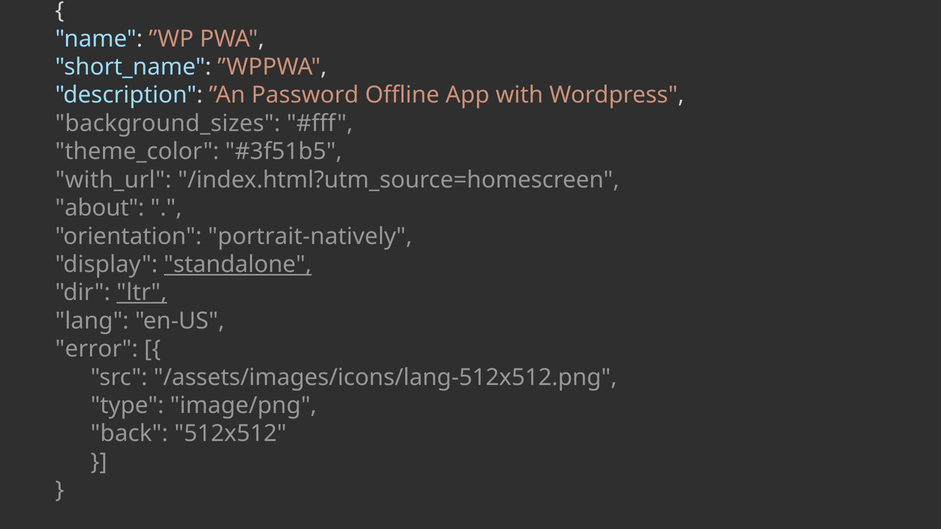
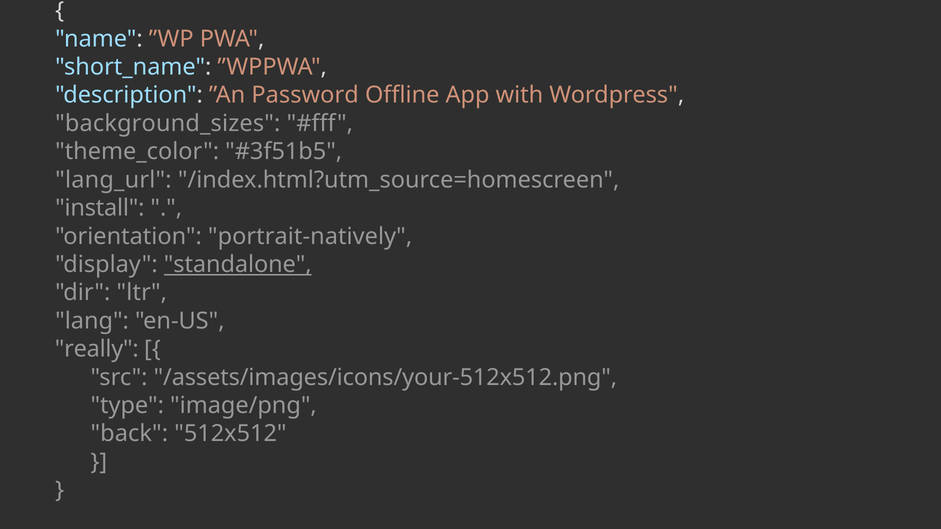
with_url: with_url -> lang_url (113, 180)
about: about -> install (100, 208)
ltr underline: present -> none (142, 293)
error: error -> really (97, 349)
/assets/images/icons/lang-512x512.png: /assets/images/icons/lang-512x512.png -> /assets/images/icons/your-512x512.png (385, 378)
